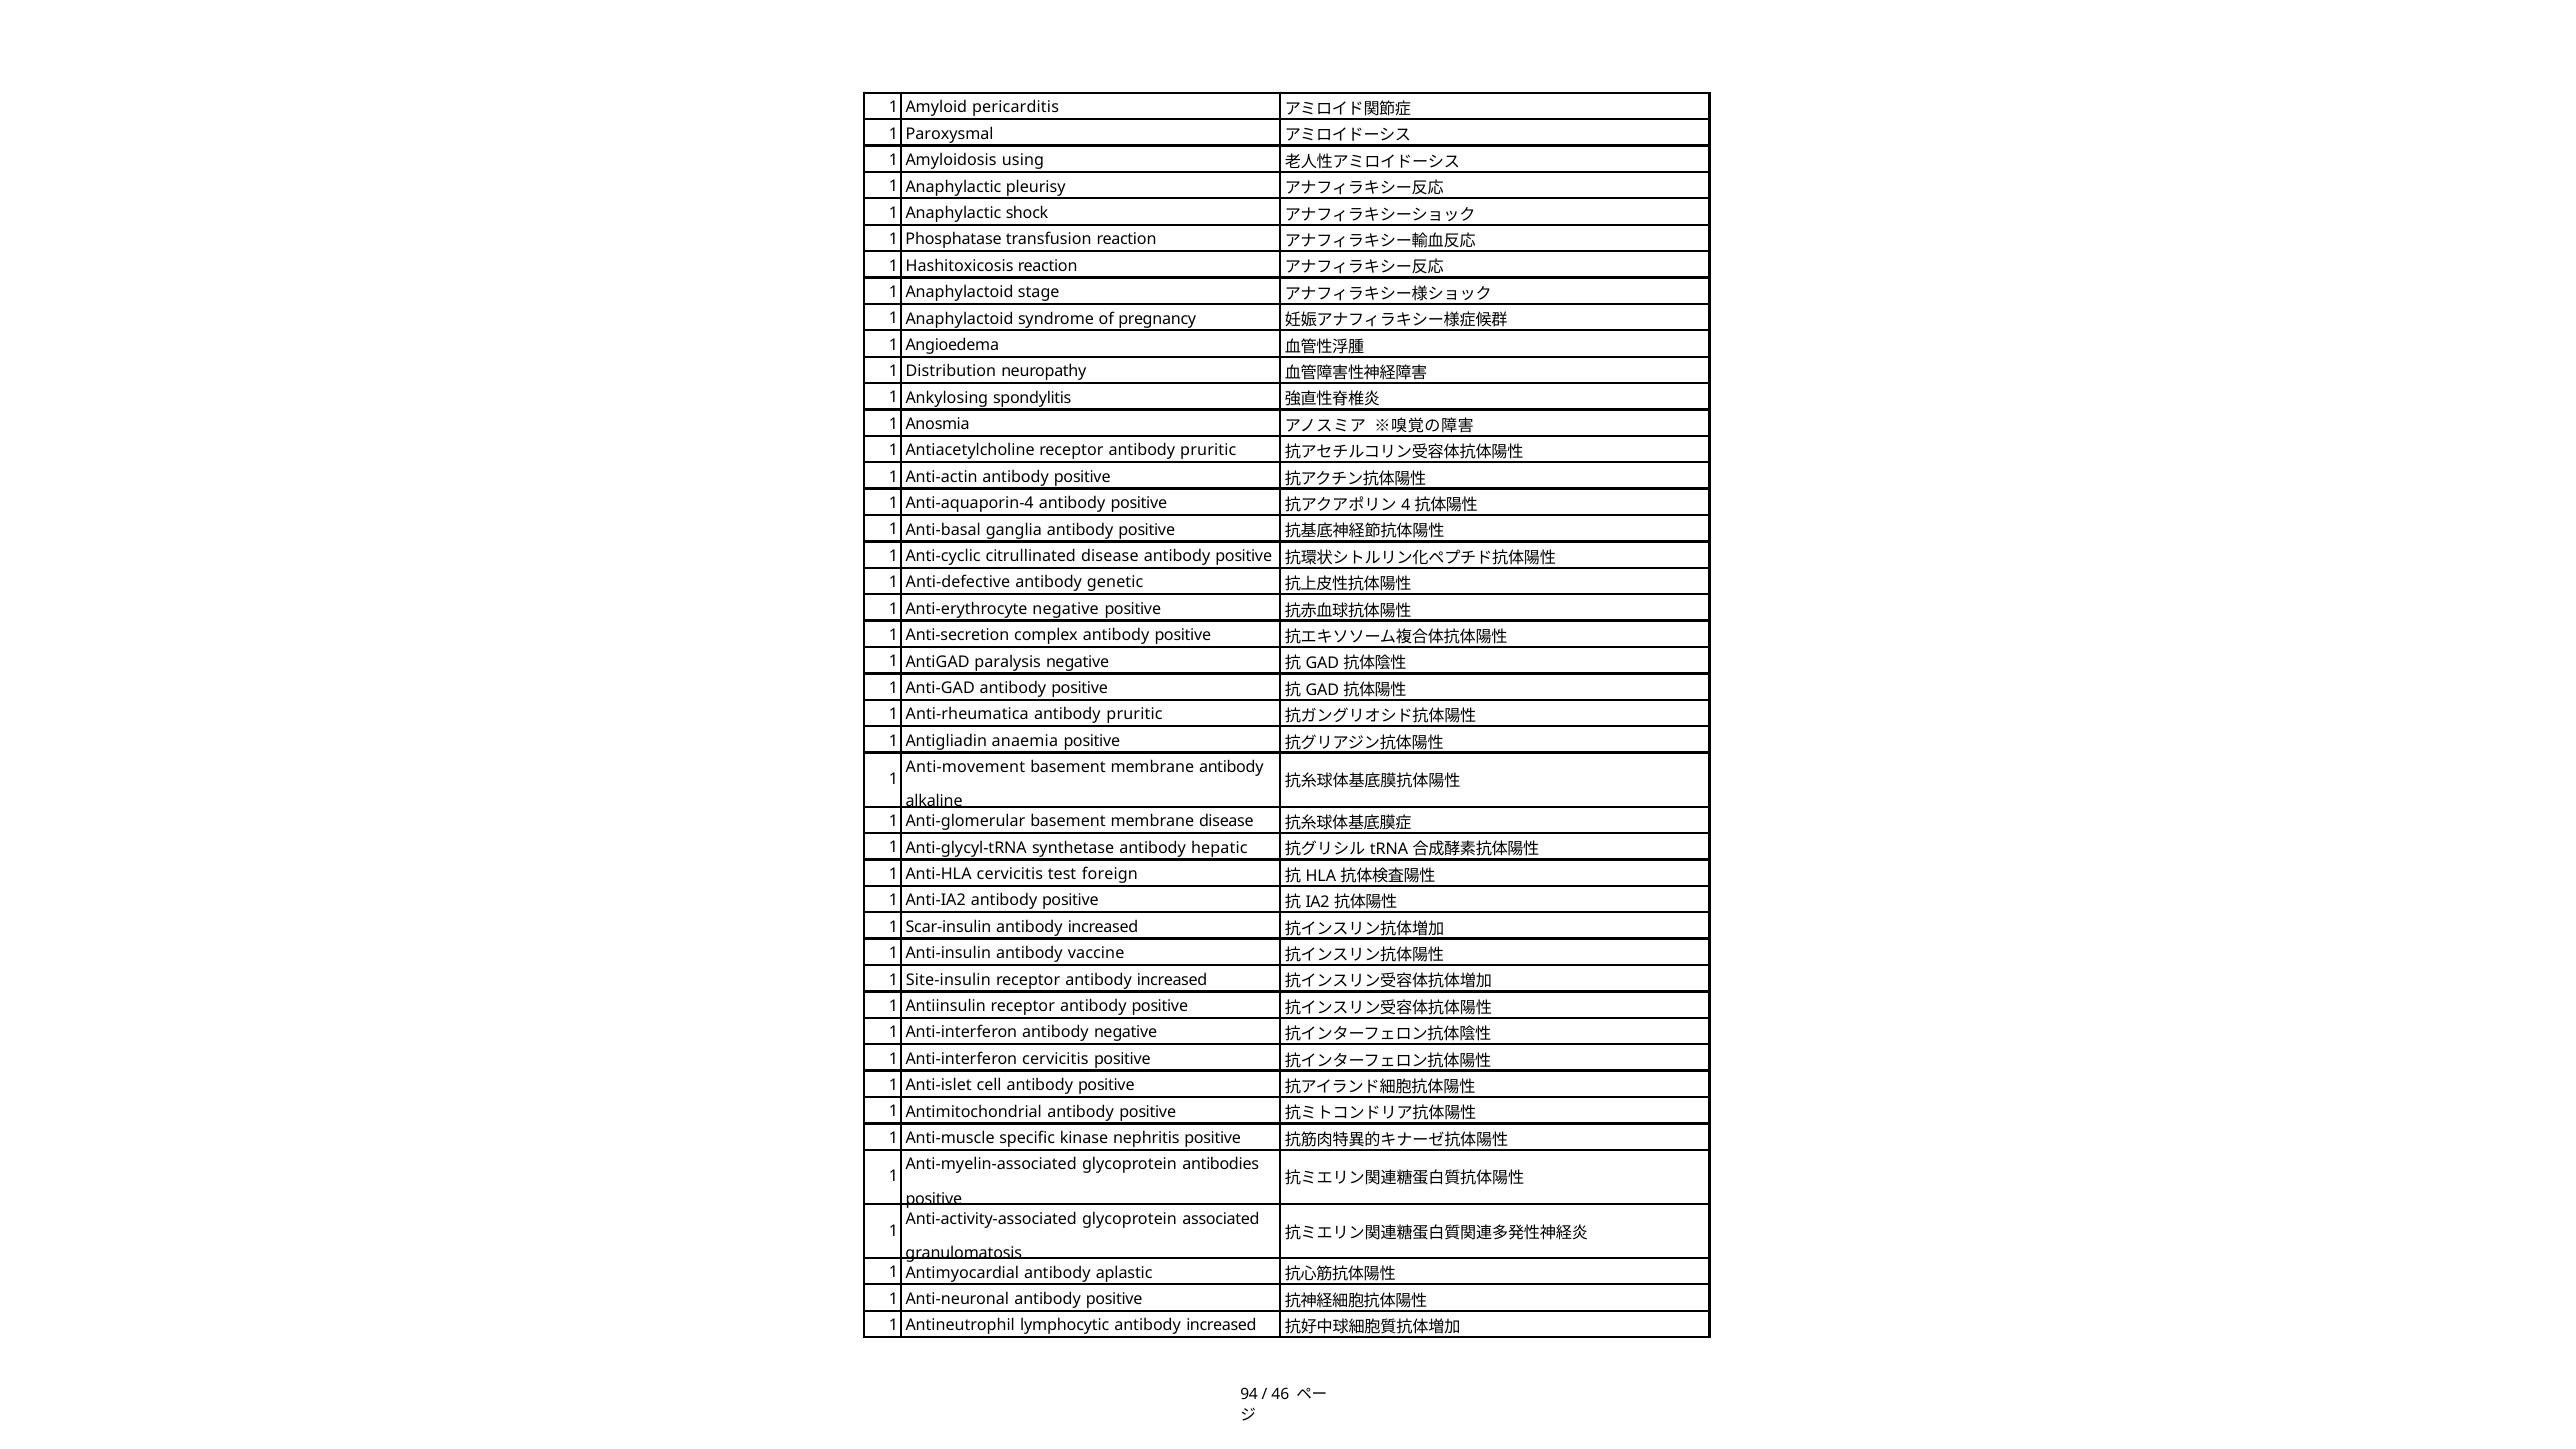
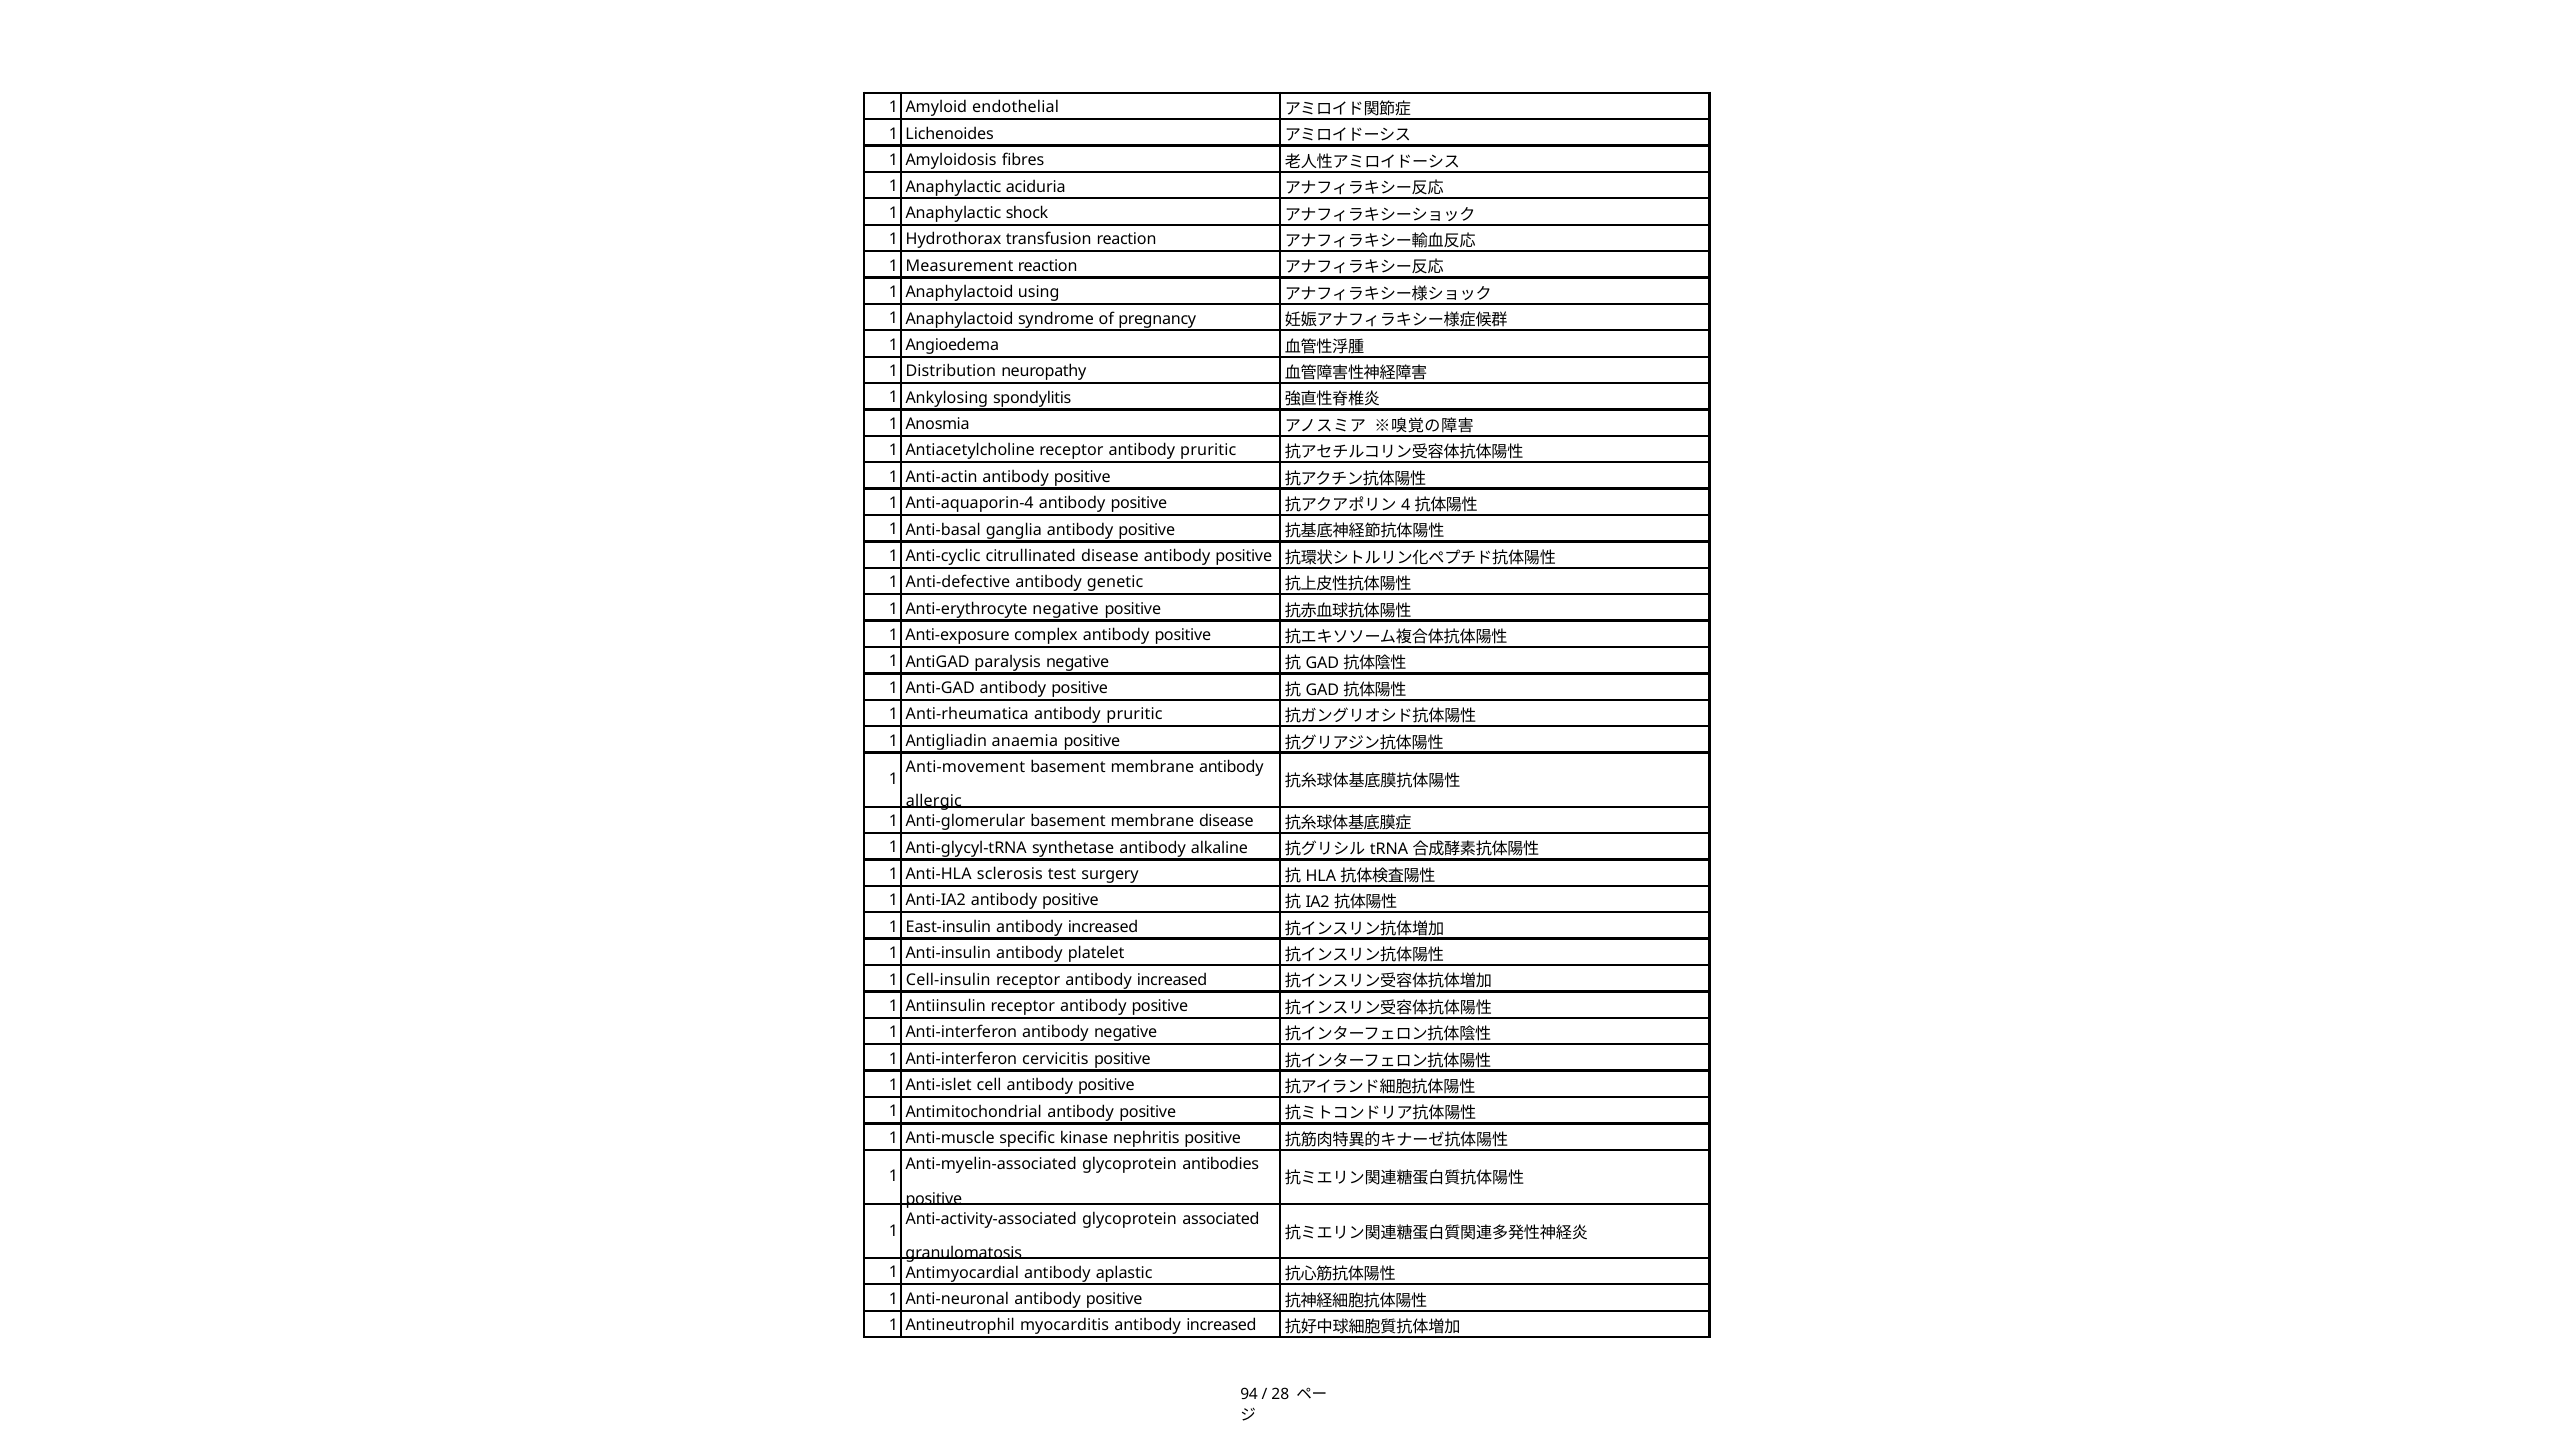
pericarditis: pericarditis -> endothelial (1016, 108)
Paroxysmal: Paroxysmal -> Lichenoides (950, 134)
using: using -> fibres (1023, 160)
pleurisy: pleurisy -> aciduria (1036, 187)
Phosphatase: Phosphatase -> Hydrothorax (954, 240)
Hashitoxicosis: Hashitoxicosis -> Measurement (960, 266)
stage: stage -> using (1039, 292)
Anti-secretion: Anti-secretion -> Anti-exposure (958, 635)
alkaline: alkaline -> allergic (934, 802)
hepatic: hepatic -> alkaline (1220, 848)
Anti-HLA cervicitis: cervicitis -> sclerosis (1010, 874)
foreign: foreign -> surgery (1110, 874)
Scar-insulin: Scar-insulin -> East-insulin (948, 927)
vaccine: vaccine -> platelet (1096, 953)
Site-insulin: Site-insulin -> Cell-insulin (948, 980)
lymphocytic: lymphocytic -> myocarditis (1065, 1326)
46: 46 -> 28 (1280, 1394)
